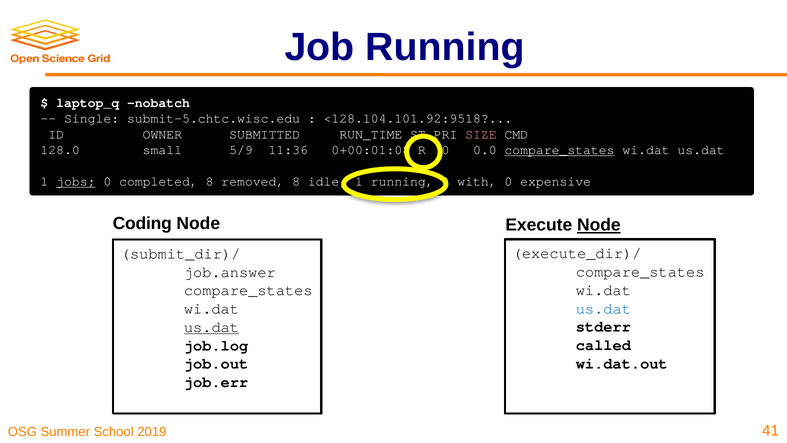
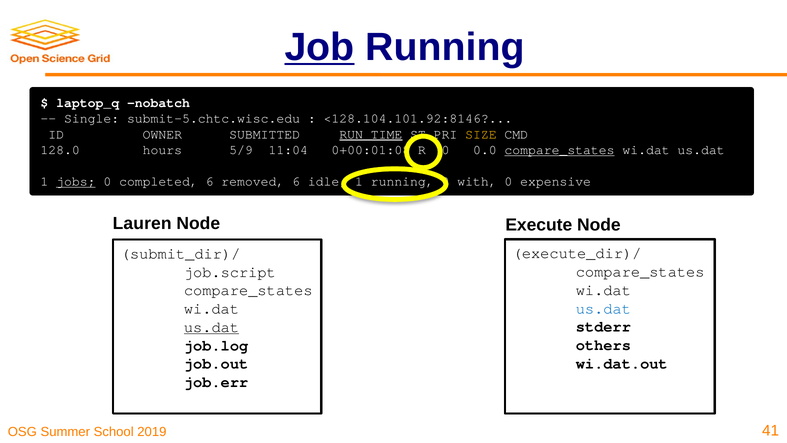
Job underline: none -> present (320, 47)
<128.104.101.92:9518: <128.104.101.92:9518 -> <128.104.101.92:8146 (418, 119)
RUN_TIME underline: none -> present (371, 134)
SIZE colour: pink -> yellow (481, 134)
small: small -> hours (162, 150)
11:36: 11:36 -> 11:04 (288, 150)
completed 8: 8 -> 6 (210, 181)
removed 8: 8 -> 6 (296, 181)
Coding: Coding -> Lauren (142, 223)
Node underline: present -> none (599, 225)
job.answer: job.answer -> job.script (230, 272)
called: called -> others (603, 345)
